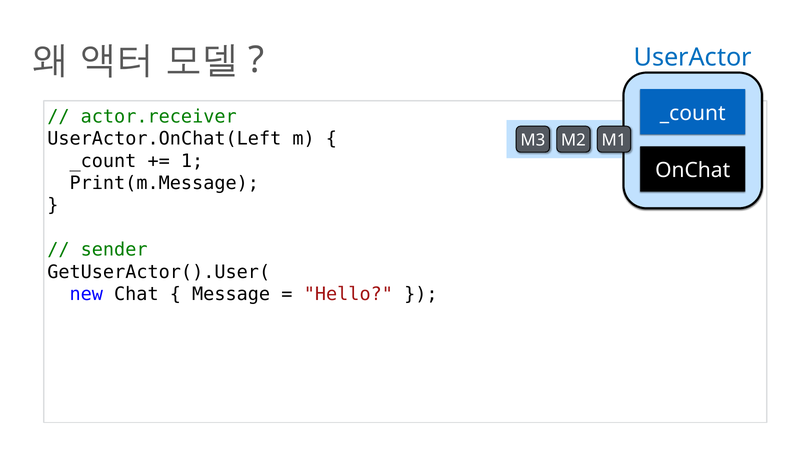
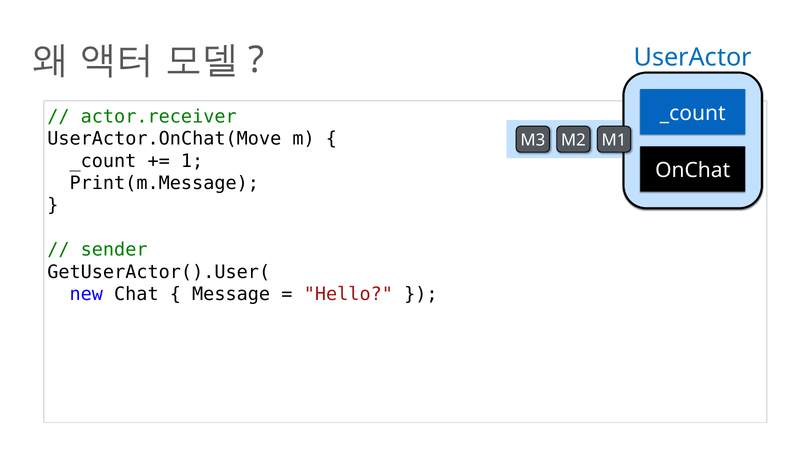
UserActor.OnChat(Left: UserActor.OnChat(Left -> UserActor.OnChat(Move (164, 139)
